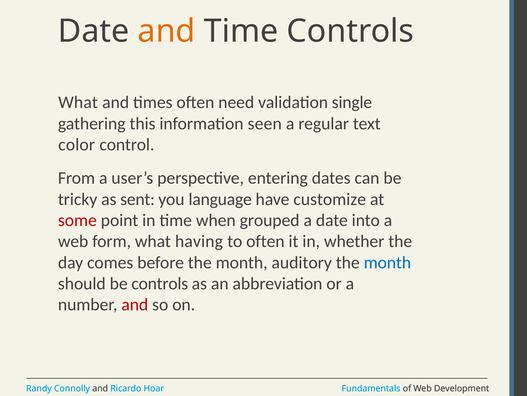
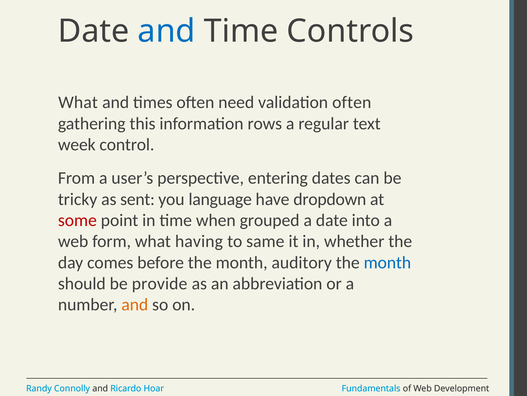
and colour: orange -> blue (167, 31)
validation single: single -> often (352, 102)
seen: seen -> rows (265, 123)
color: color -> week (77, 144)
customize: customize -> dropdown (330, 199)
to often: often -> same (265, 241)
be controls: controls -> provide (160, 283)
and colour: red -> orange (135, 304)
